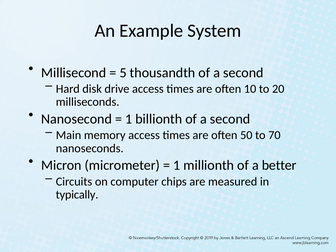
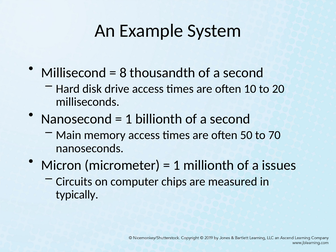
5: 5 -> 8 (123, 73)
better: better -> issues (279, 165)
